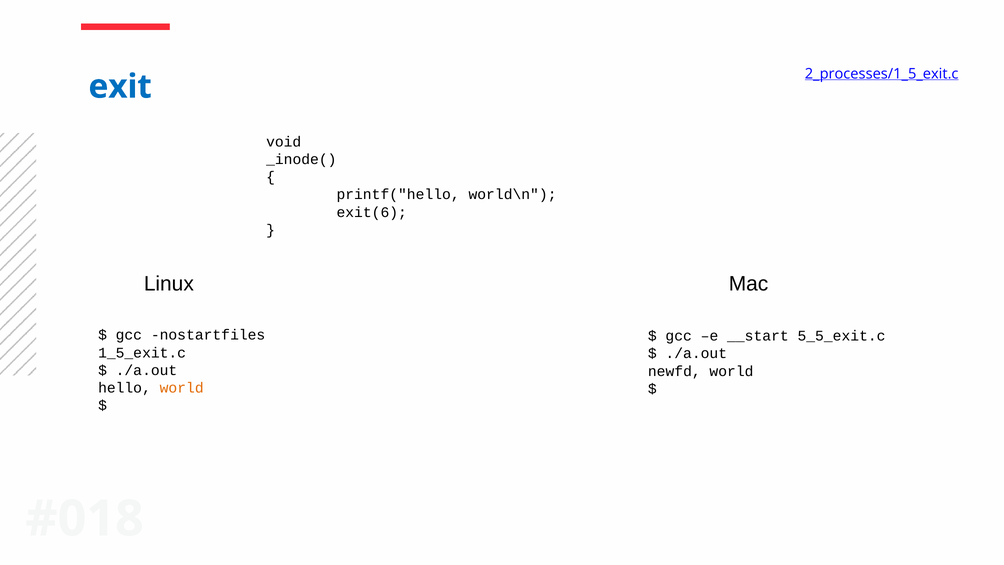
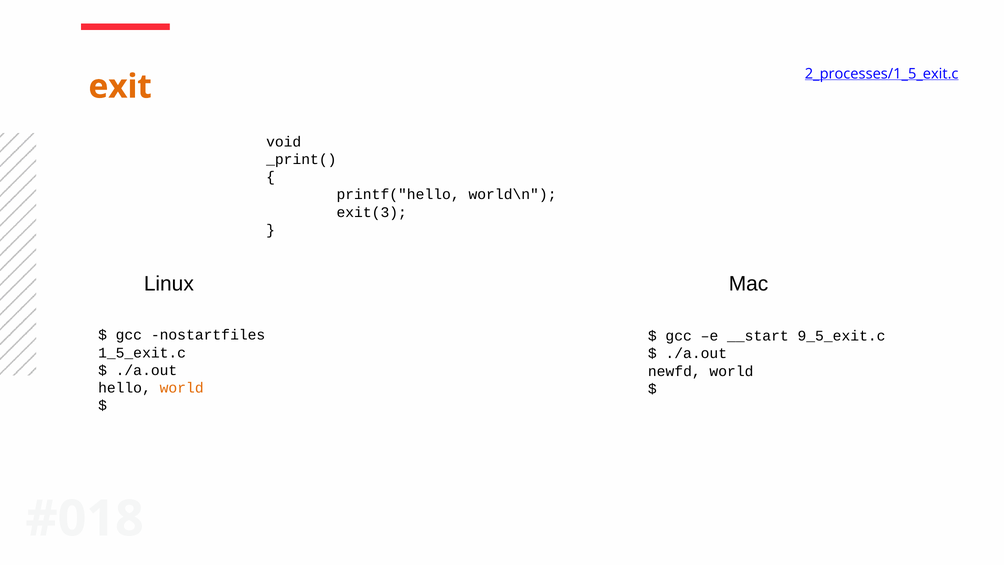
exit colour: blue -> orange (120, 87)
_inode(: _inode( -> _print( (301, 159)
exit(6: exit(6 -> exit(3 (372, 212)
5_5_exit.c: 5_5_exit.c -> 9_5_exit.c (842, 336)
